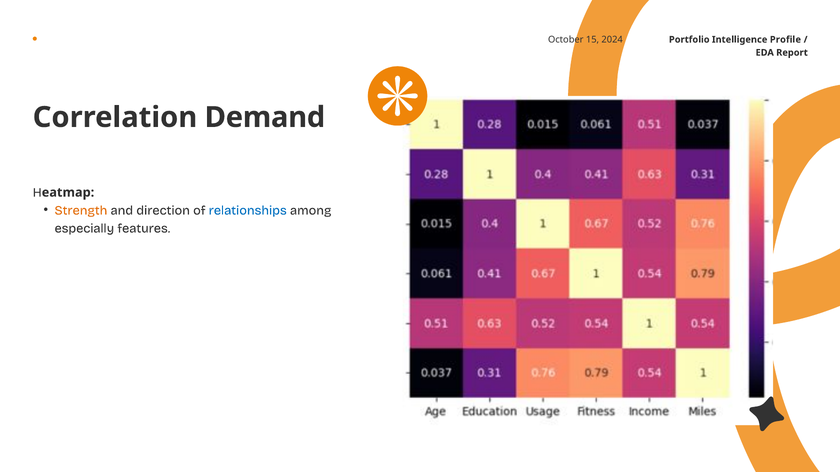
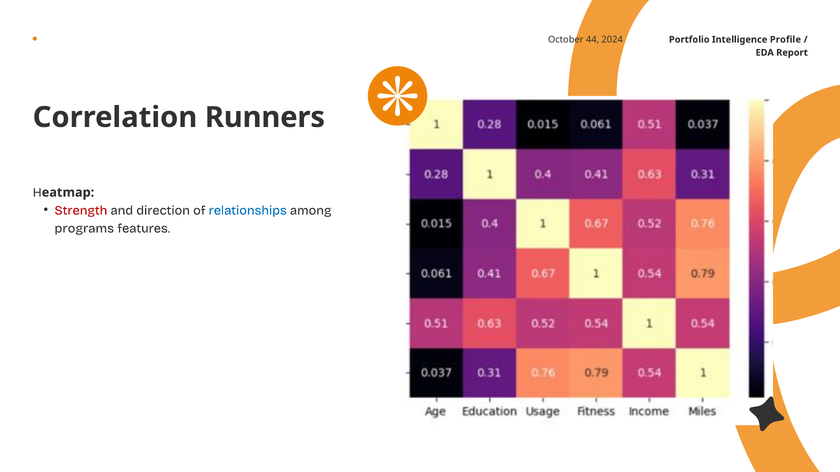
15: 15 -> 44 (593, 40)
Demand: Demand -> Runners (265, 117)
Strength colour: orange -> red (81, 211)
especially: especially -> programs (84, 229)
